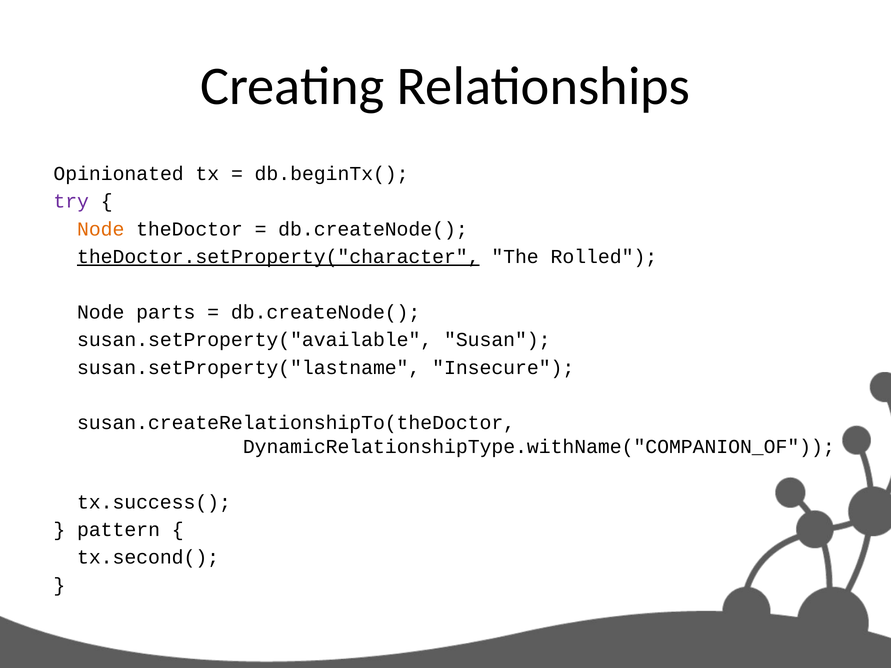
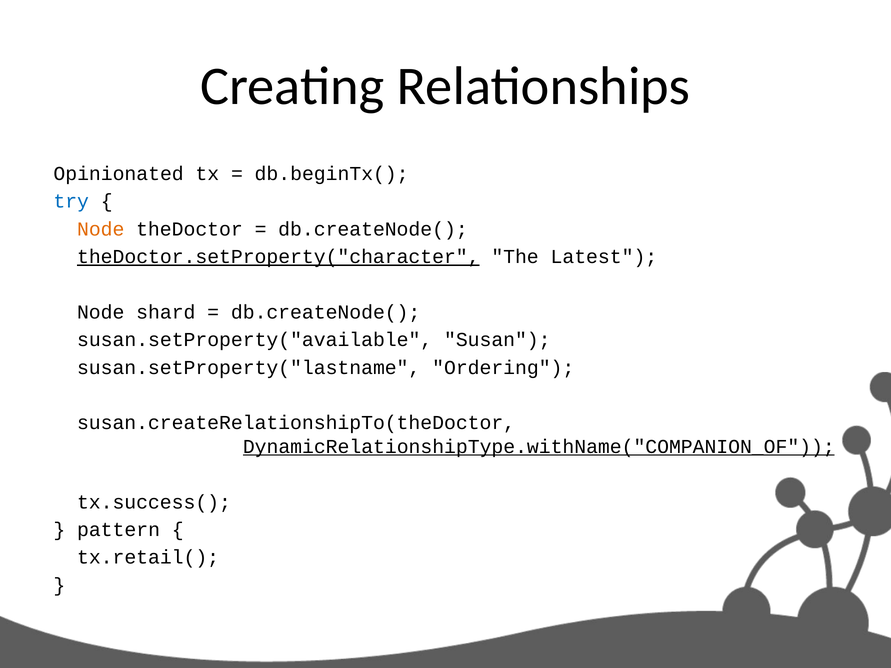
try colour: purple -> blue (71, 201)
Rolled: Rolled -> Latest (604, 257)
parts: parts -> shard (166, 312)
Insecure: Insecure -> Ordering (503, 368)
DynamicRelationshipType.withName("COMPANION_OF underline: none -> present (539, 447)
tx.second(: tx.second( -> tx.retail( (148, 558)
